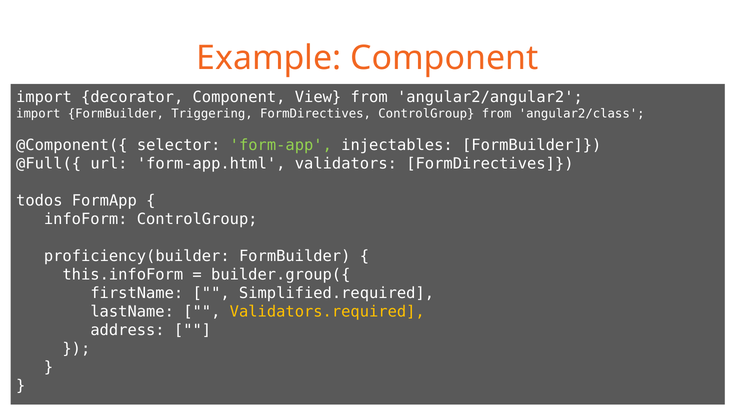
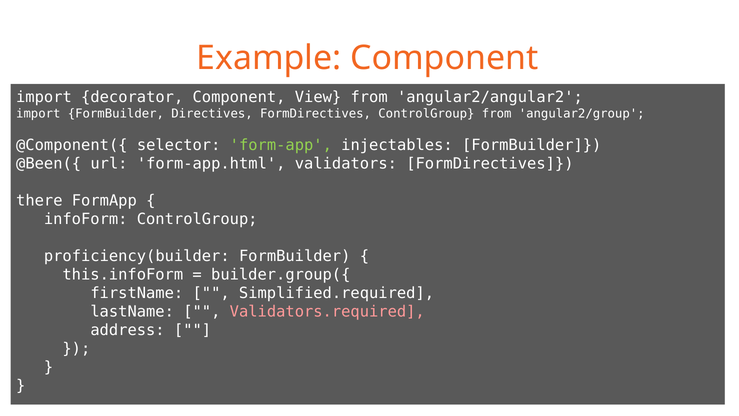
Triggering: Triggering -> Directives (212, 113)
angular2/class: angular2/class -> angular2/group (582, 113)
@Full({: @Full({ -> @Been({ (49, 163)
todos: todos -> there (39, 200)
Validators.required colour: yellow -> pink (327, 311)
